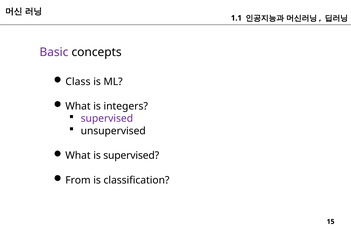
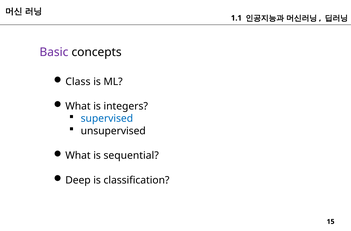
supervised colour: purple -> blue (107, 118)
is supervised: supervised -> sequential (131, 155)
From: From -> Deep (78, 180)
